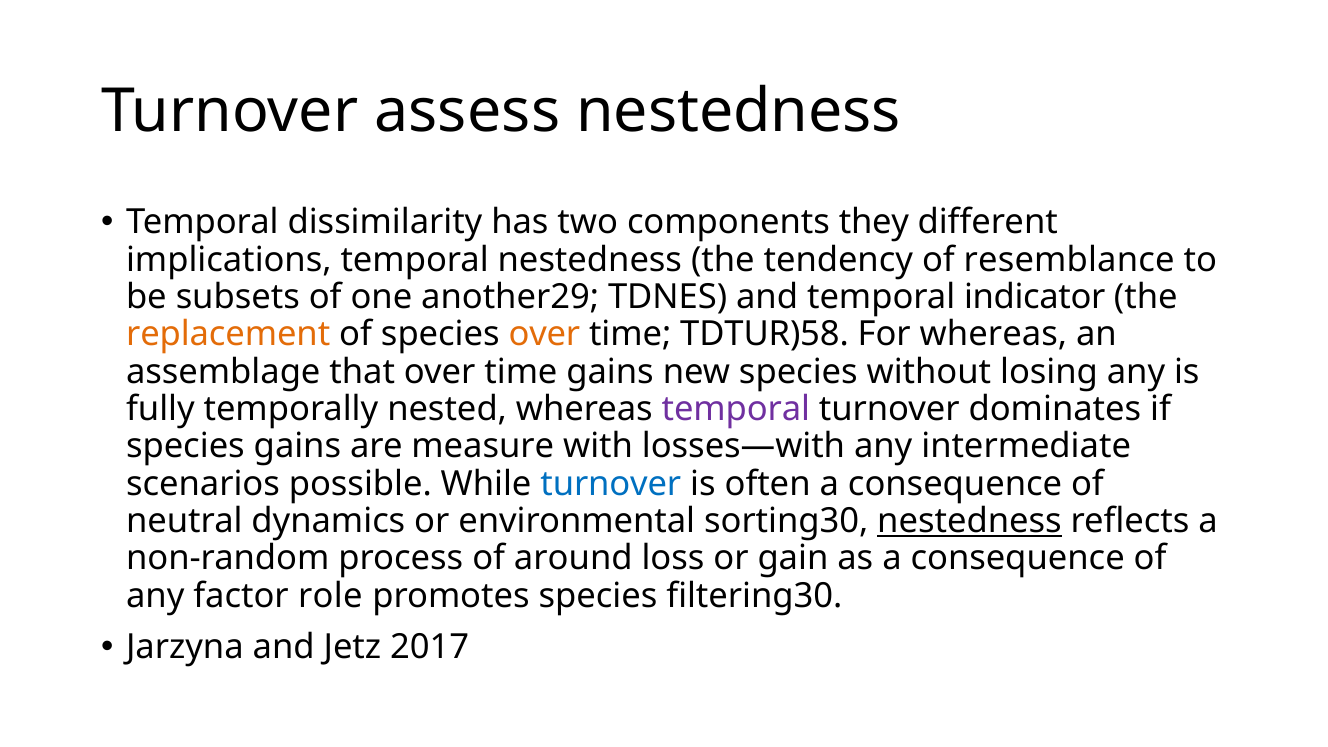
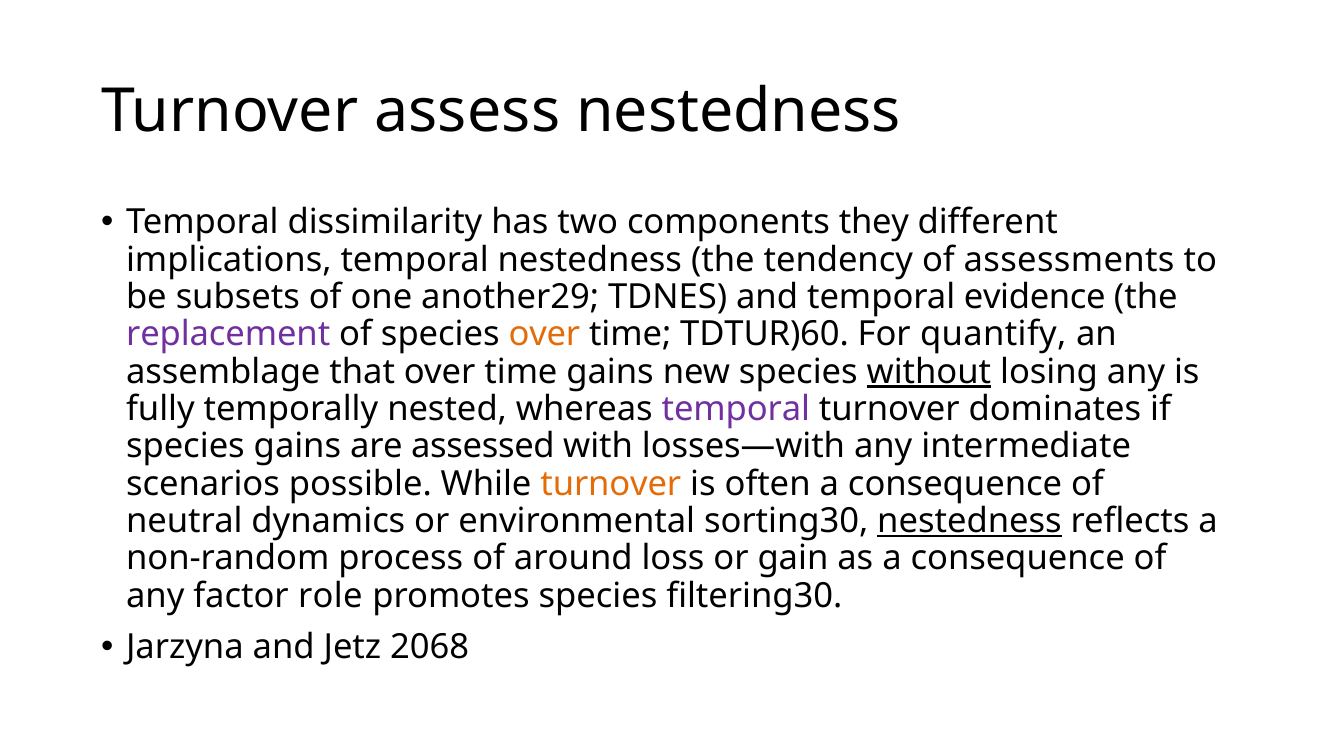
resemblance: resemblance -> assessments (1069, 260)
indicator: indicator -> evidence (1035, 297)
replacement colour: orange -> purple (228, 334)
TDTUR)58: TDTUR)58 -> TDTUR)60 (765, 334)
For whereas: whereas -> quantify (993, 334)
without underline: none -> present (929, 372)
measure: measure -> assessed (483, 446)
turnover colour: blue -> orange (611, 484)
2017: 2017 -> 2068 (430, 647)
